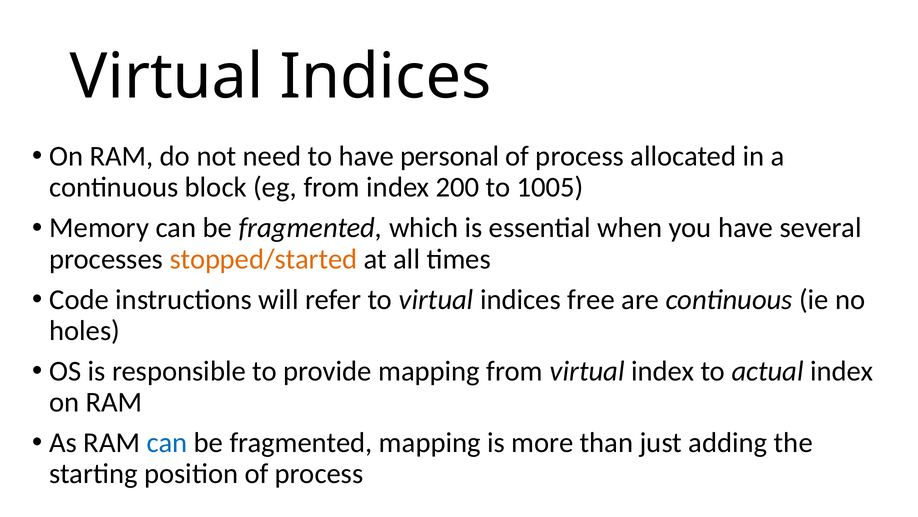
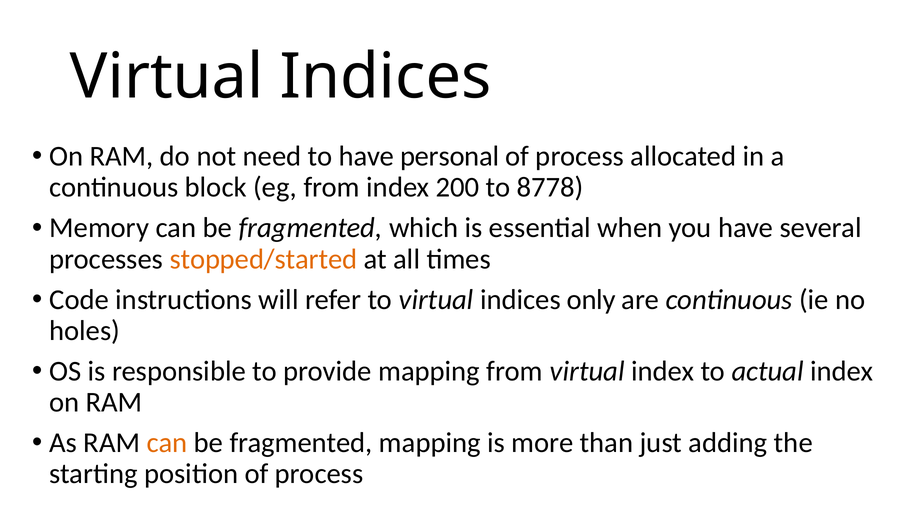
1005: 1005 -> 8778 (550, 187)
free: free -> only (591, 299)
can colour: blue -> orange (167, 442)
